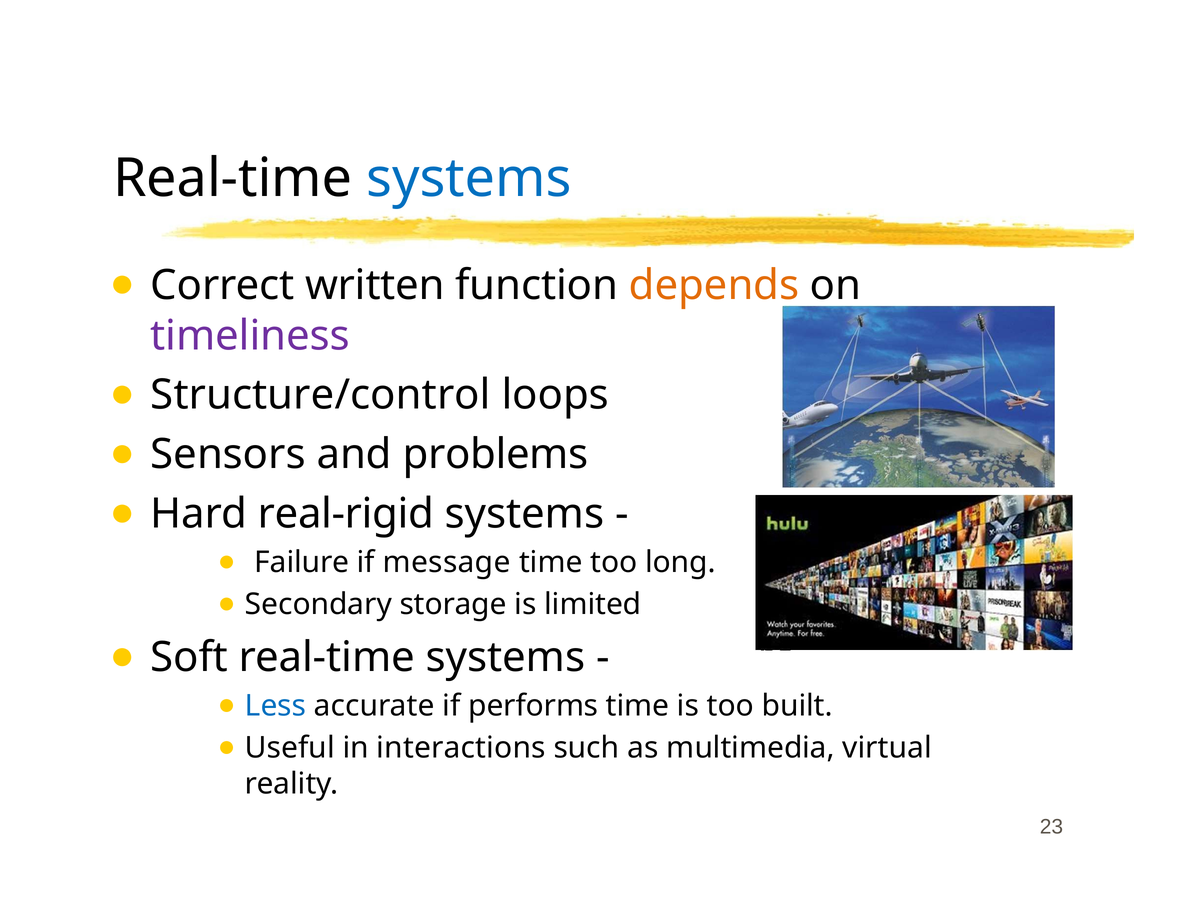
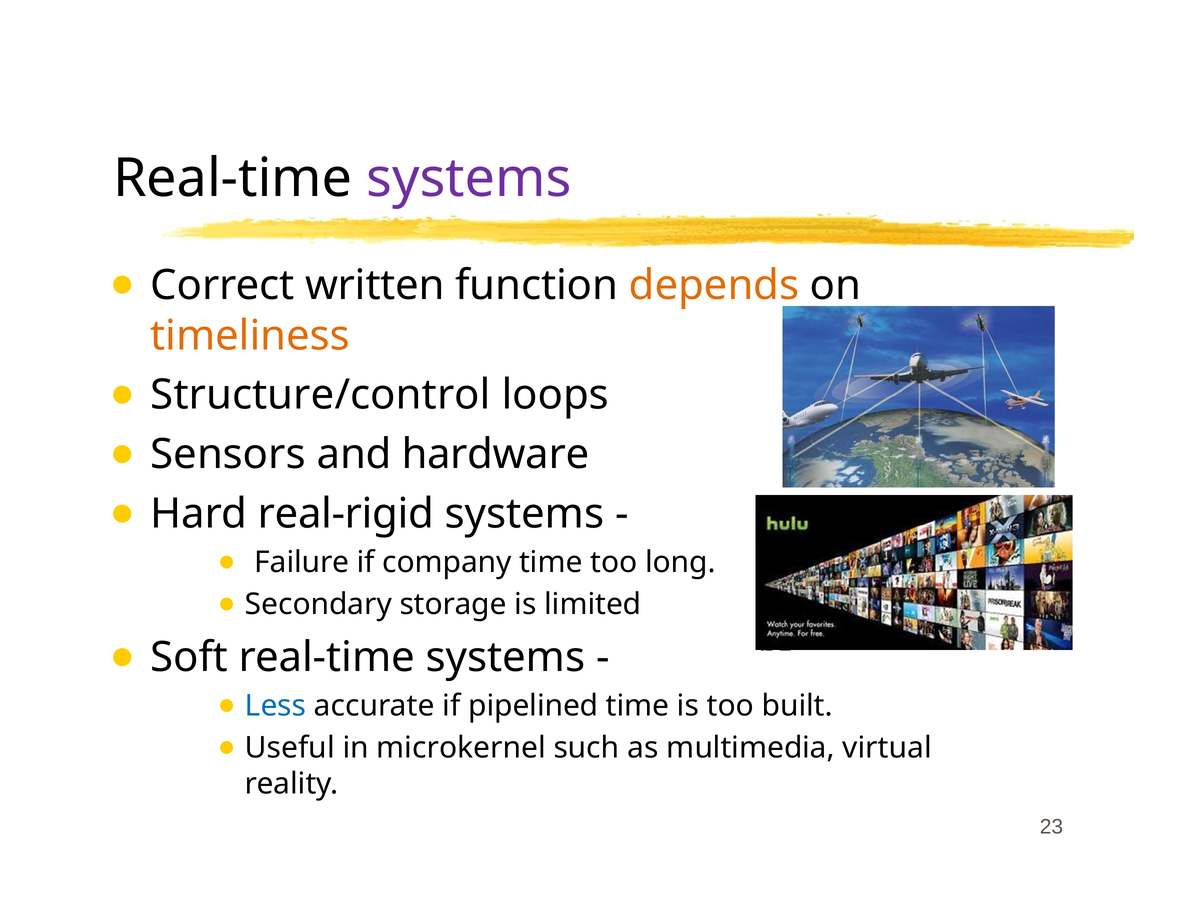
systems colour: blue -> purple (469, 179)
timeliness colour: purple -> orange (250, 336)
problems: problems -> hardware (495, 455)
message: message -> company (447, 562)
performs: performs -> pipelined (533, 706)
interactions: interactions -> microkernel (461, 748)
